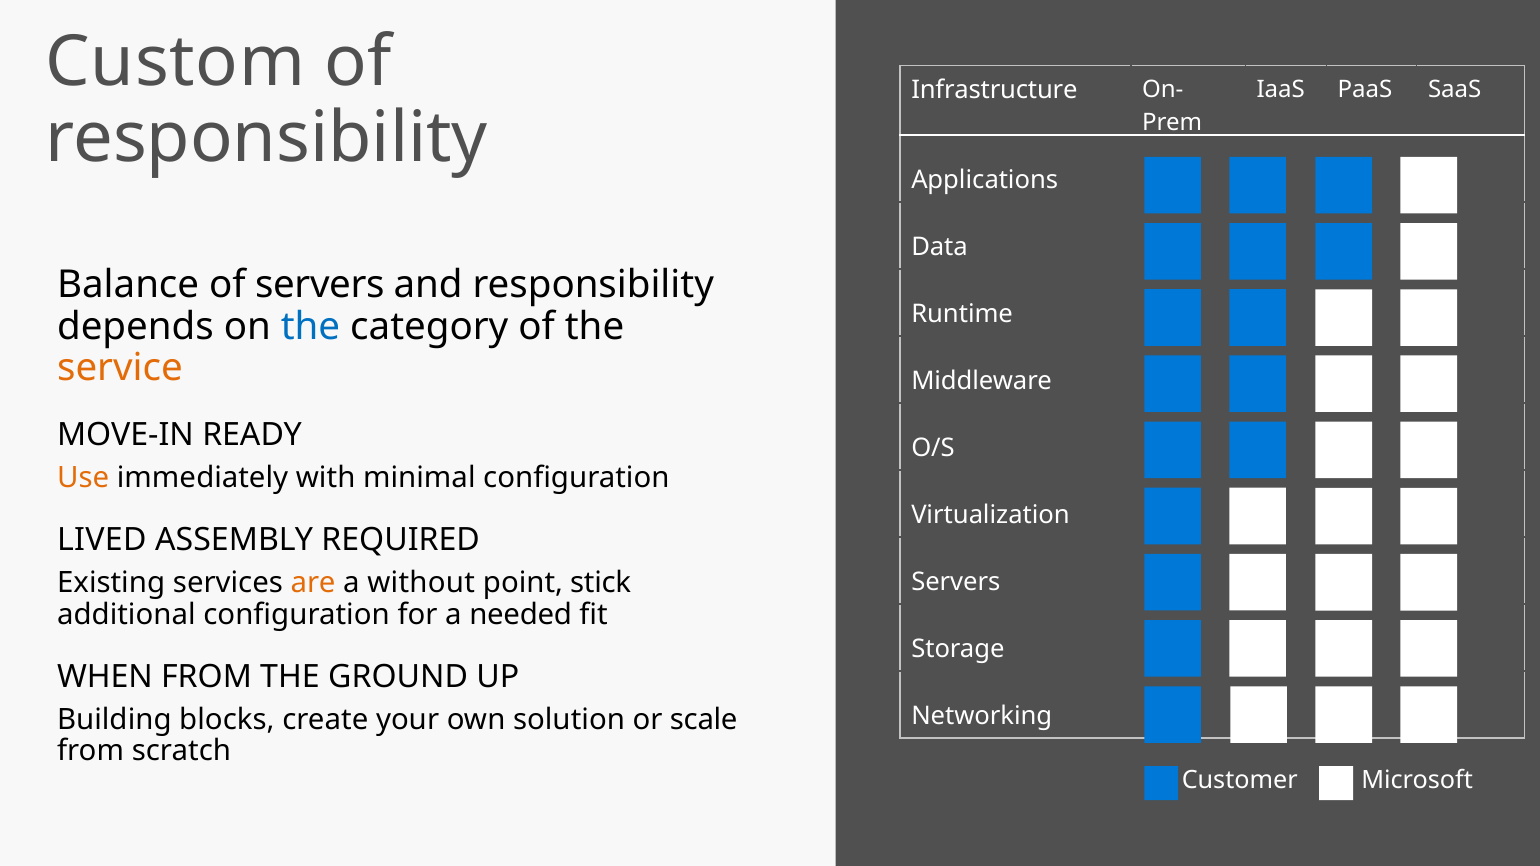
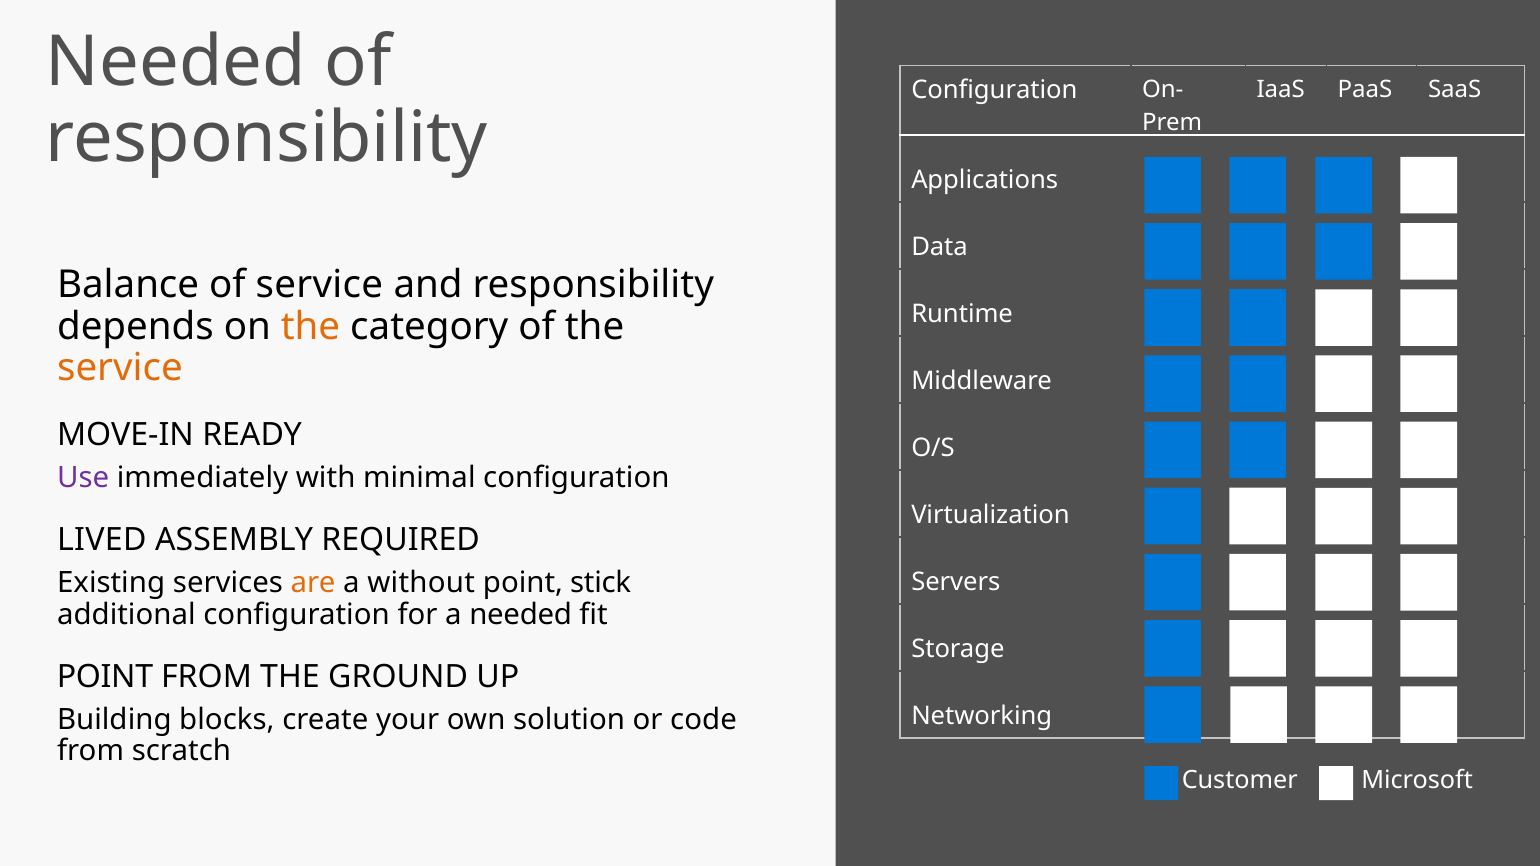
Custom: Custom -> Needed (176, 62)
Infrastructure: Infrastructure -> Configuration (994, 90)
of servers: servers -> service (319, 285)
the colour: blue -> orange (310, 327)
Use colour: orange -> purple (83, 478)
WHEN: WHEN -> POINT (105, 677)
scale: scale -> code (704, 720)
